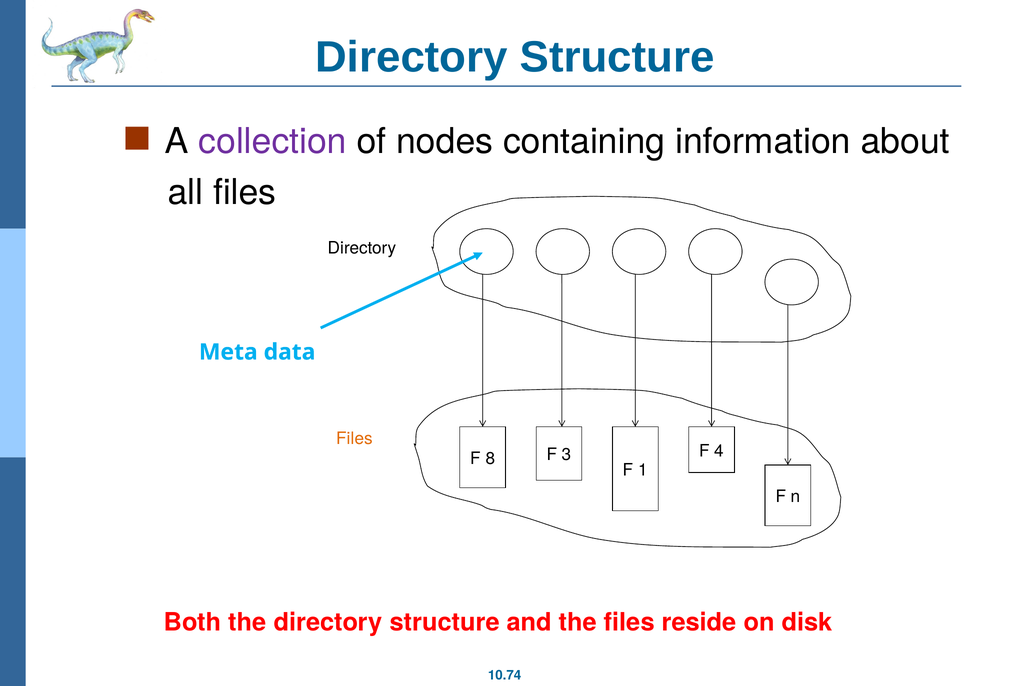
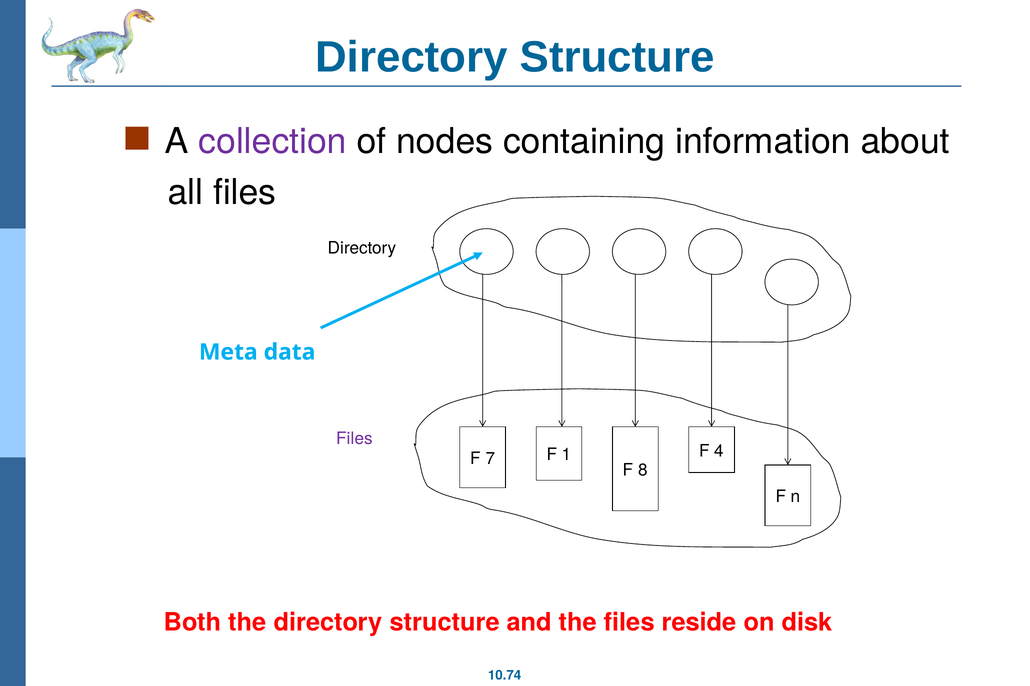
Files colour: orange -> purple (355, 439)
8: 8 -> 7 (490, 459)
3: 3 -> 1 (567, 455)
1: 1 -> 8 (643, 470)
